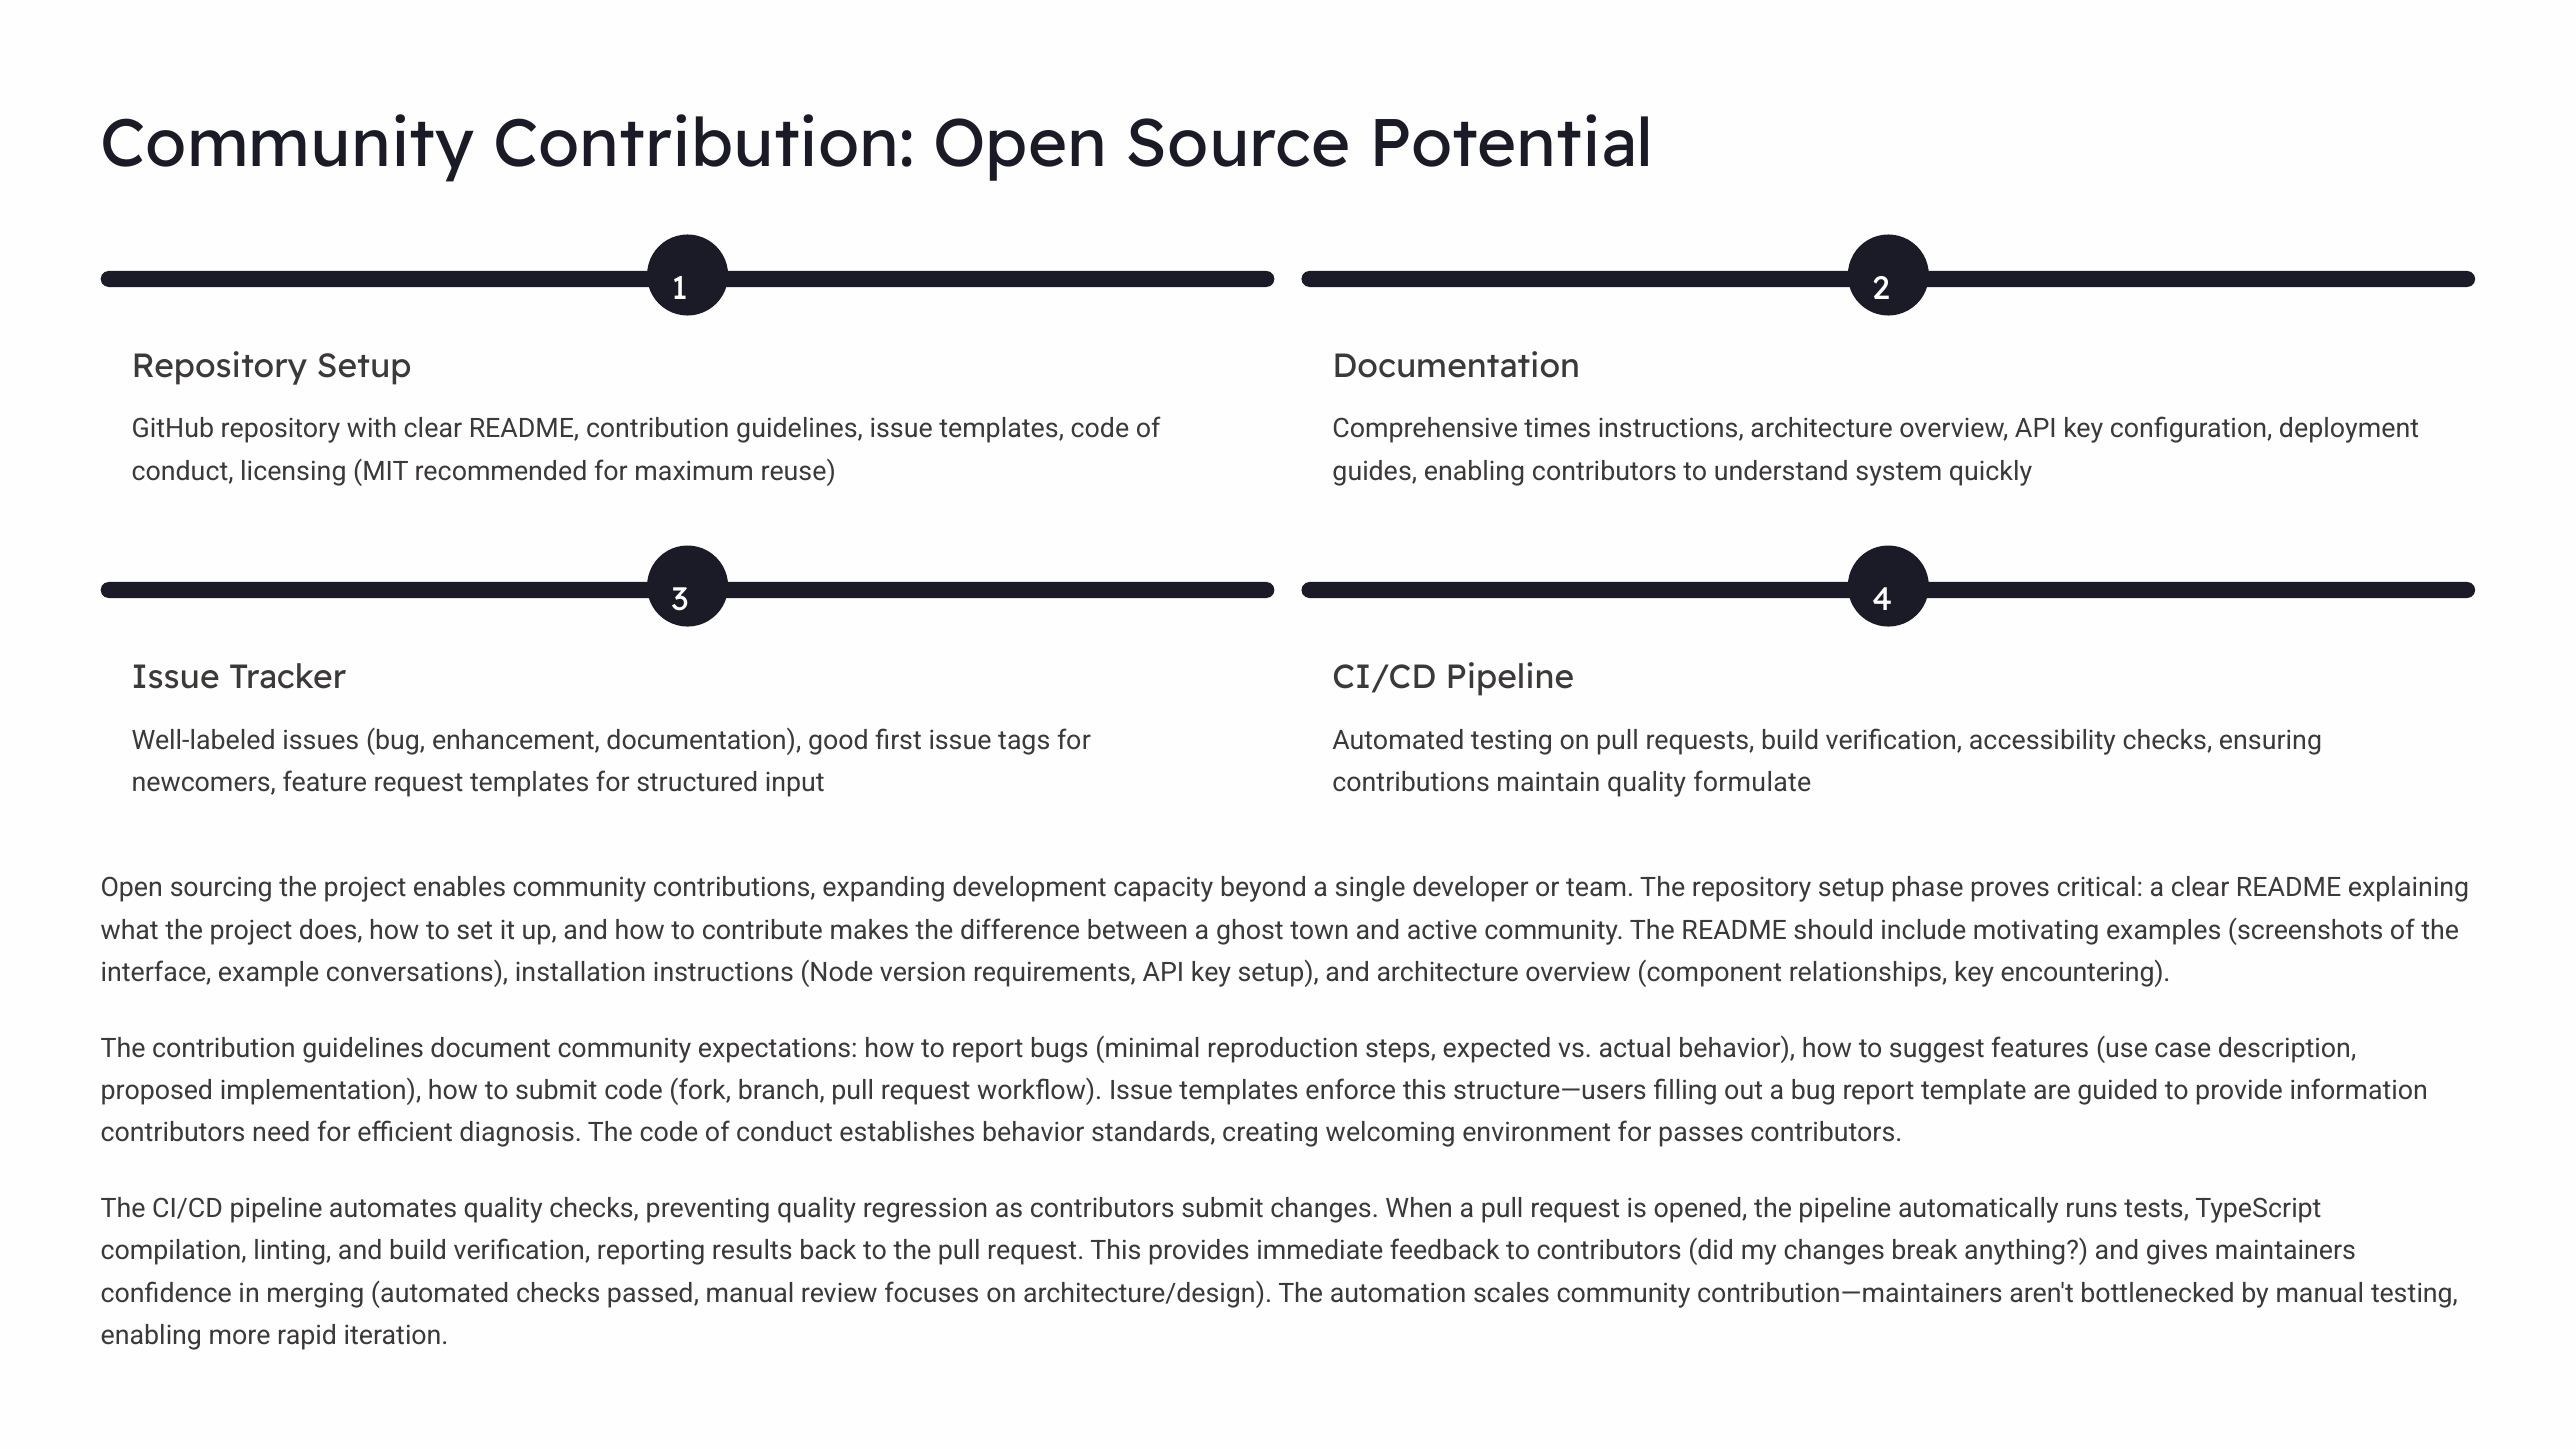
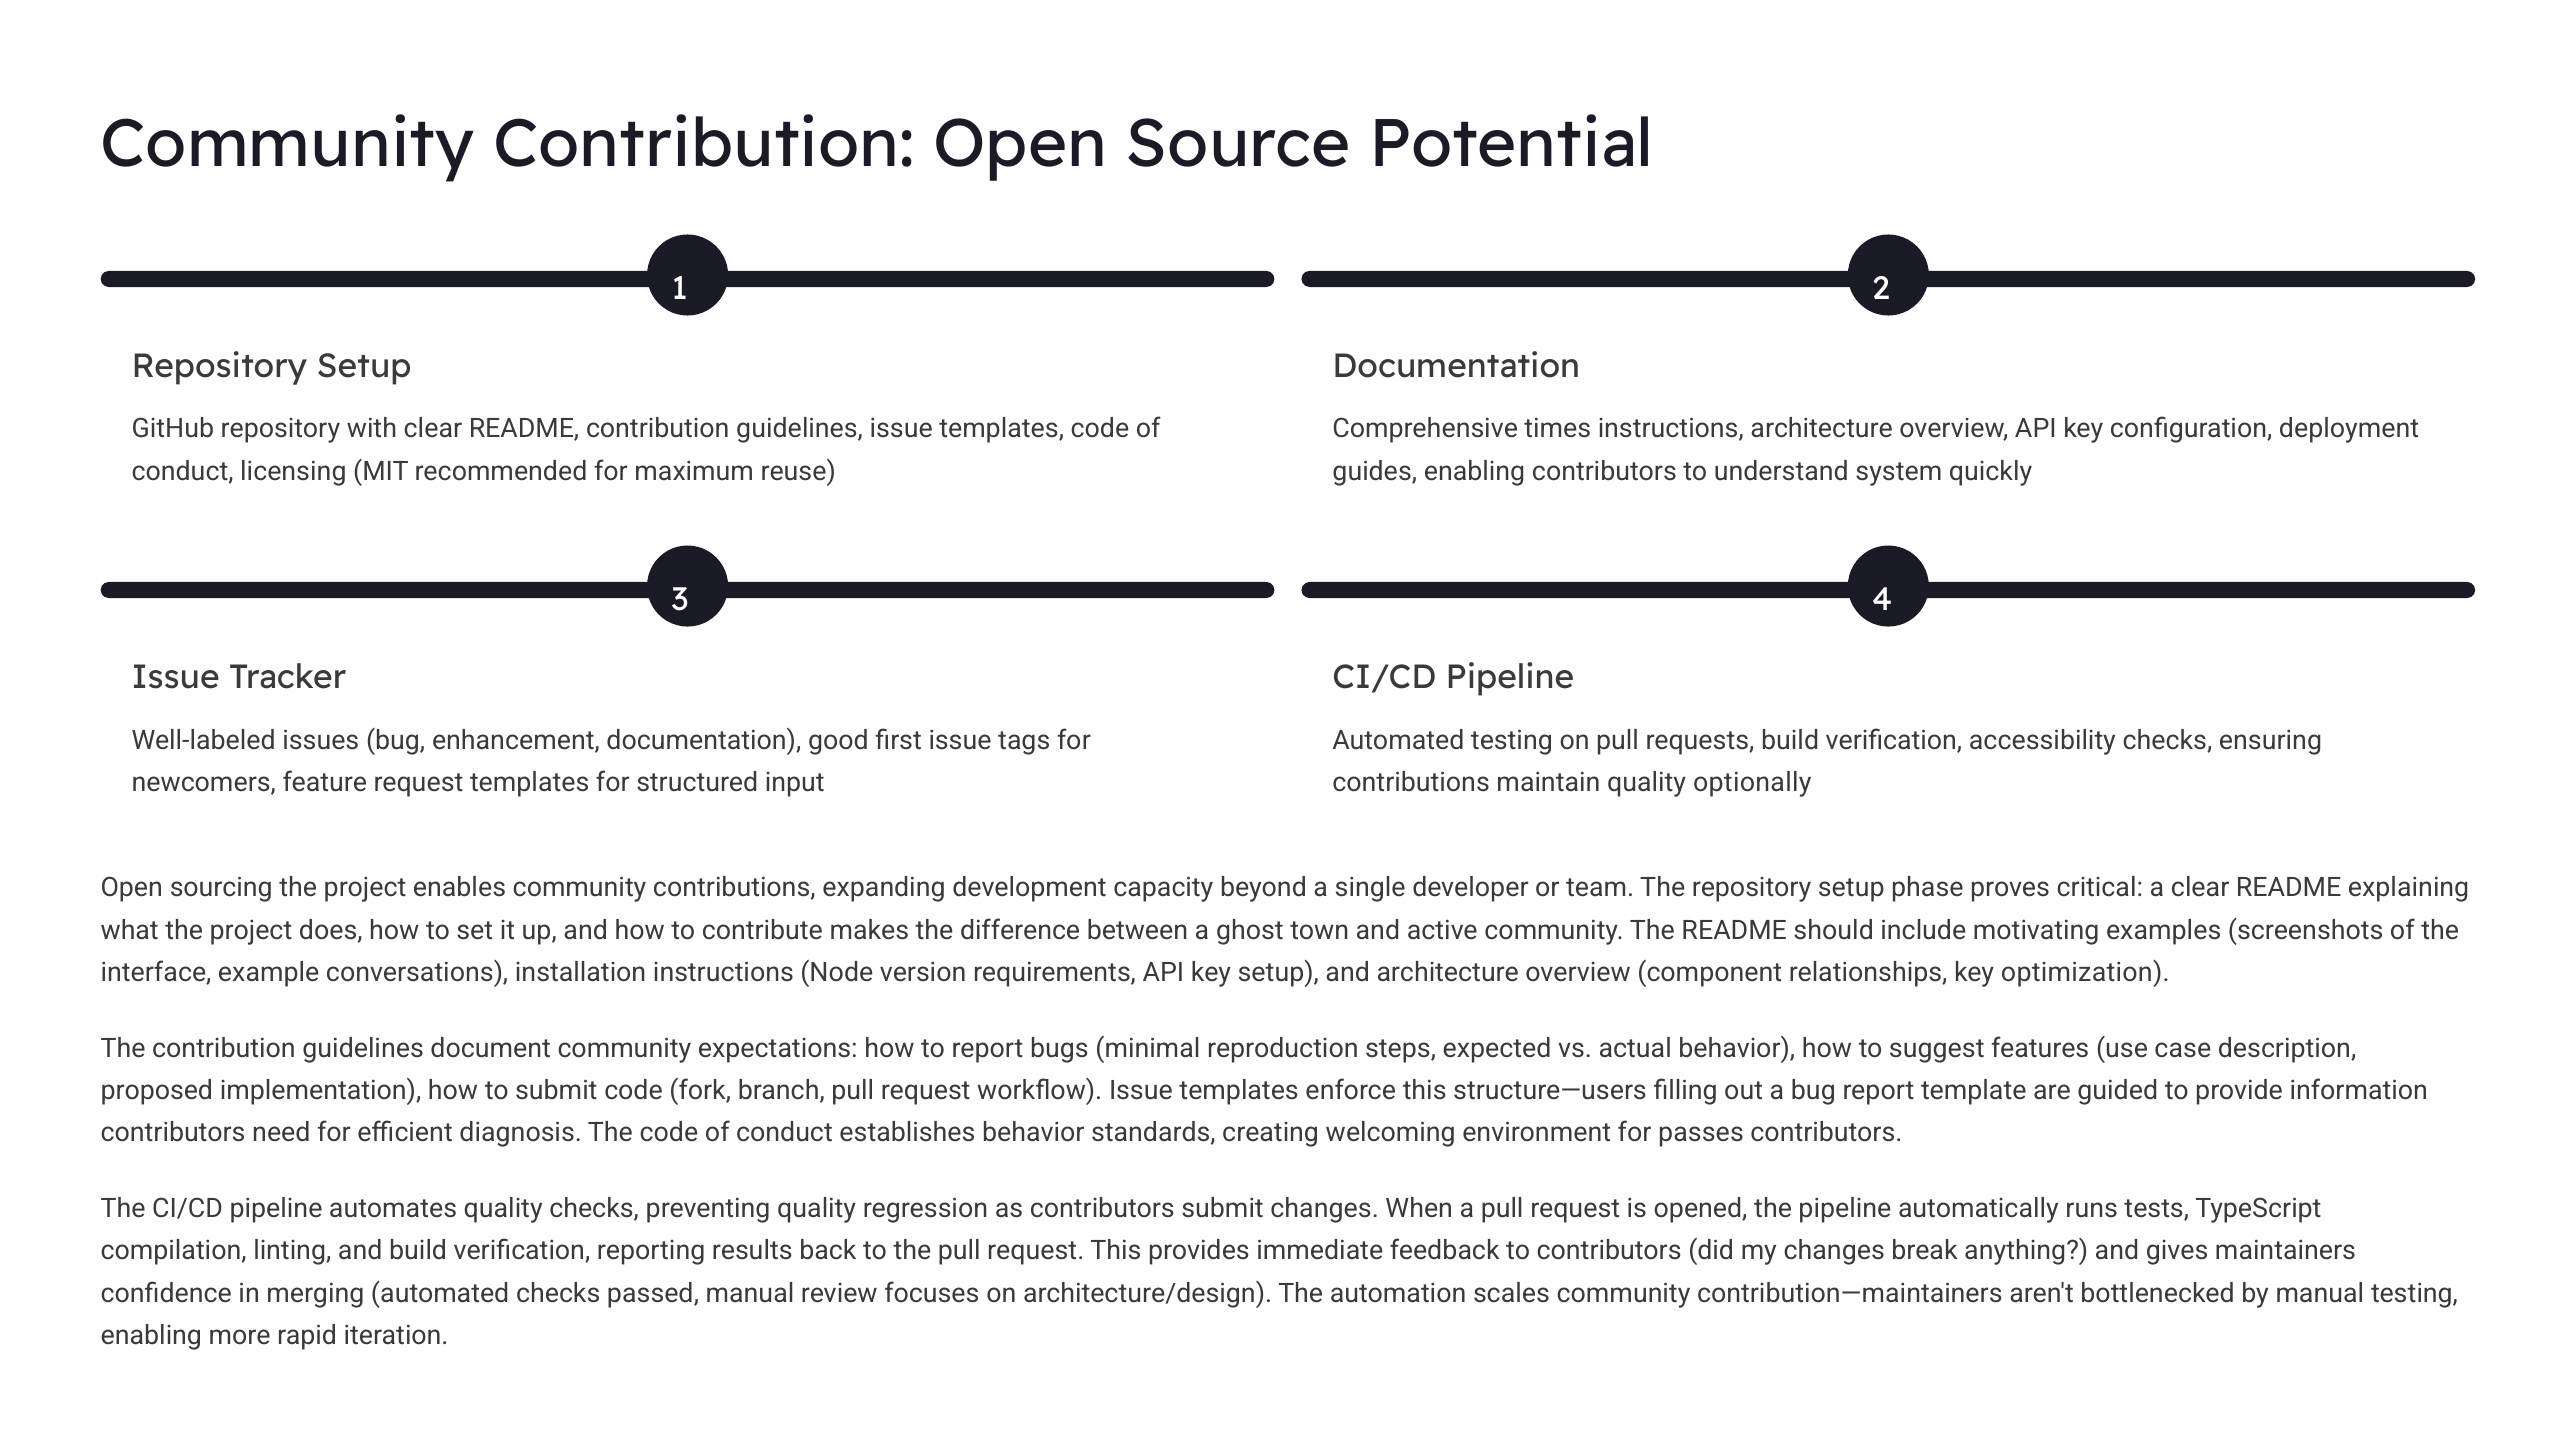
formulate: formulate -> optionally (1752, 783)
encountering: encountering -> optimization (2085, 973)
